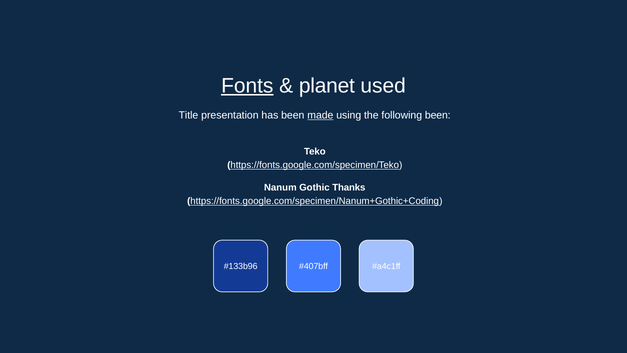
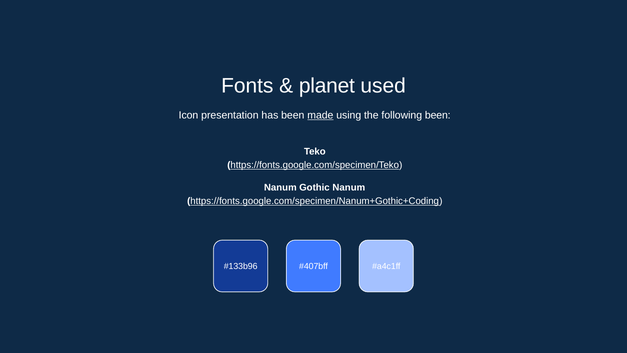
Fonts underline: present -> none (247, 86)
Title: Title -> Icon (188, 115)
Gothic Thanks: Thanks -> Nanum (349, 188)
